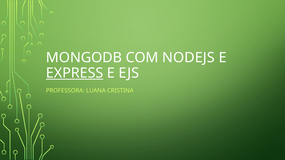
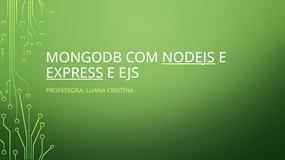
NODEJS underline: none -> present (188, 58)
